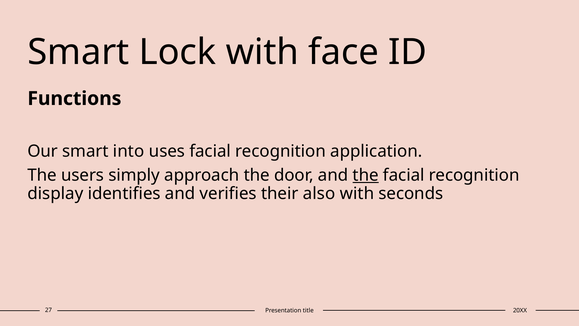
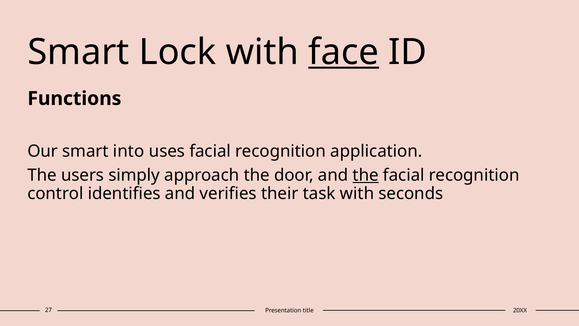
face underline: none -> present (344, 52)
display: display -> control (55, 193)
also: also -> task (319, 193)
